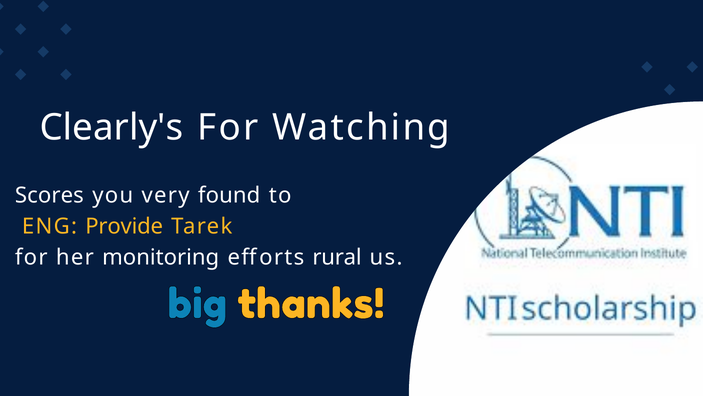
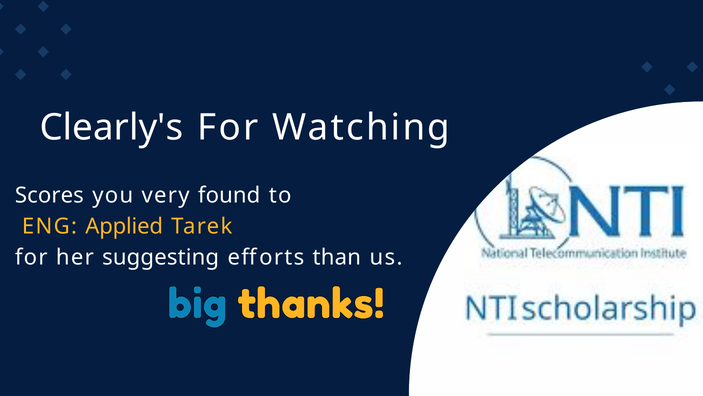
Provide: Provide -> Applied (124, 226)
monitoring: monitoring -> suggesting (161, 257)
rural: rural -> than (337, 257)
